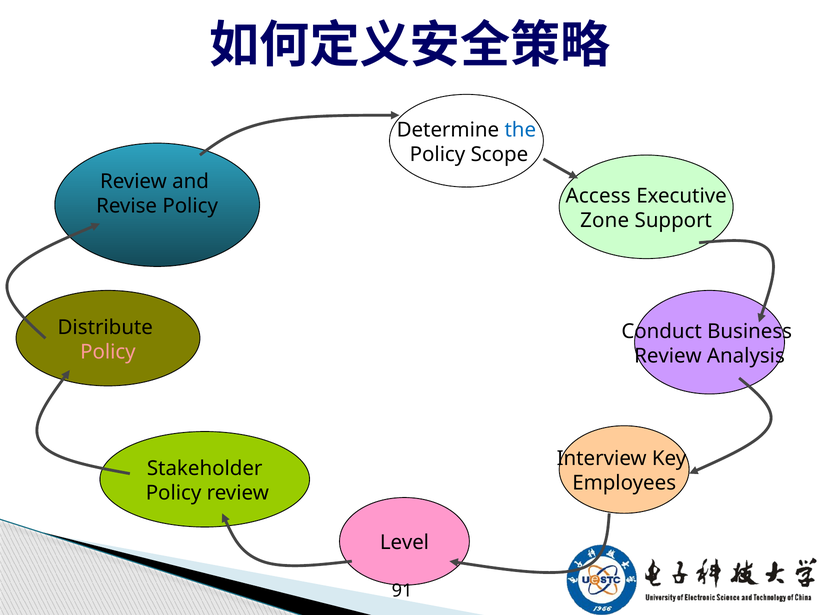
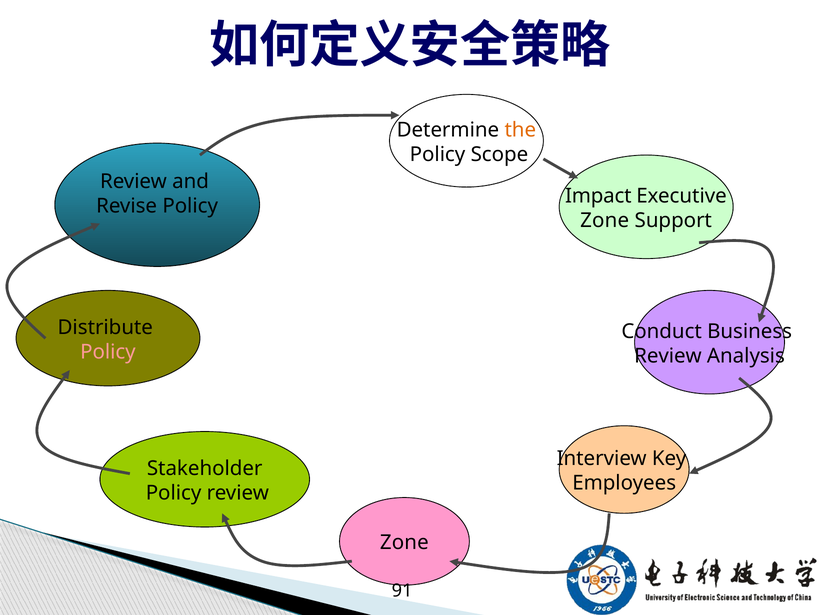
the colour: blue -> orange (520, 130)
Access: Access -> Impact (598, 196)
Level: Level -> Zone (404, 543)
